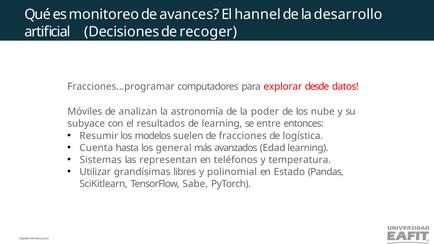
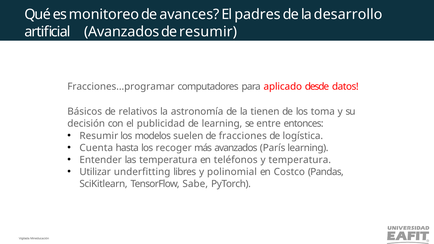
hannel: hannel -> padres (258, 15)
artificial Decisiones: Decisiones -> Avanzados (122, 32)
de recoger: recoger -> resumir (208, 32)
explorar: explorar -> aplicado (283, 86)
Móviles: Móviles -> Básicos (85, 112)
analizan: analizan -> relativos (138, 112)
poder: poder -> tienen (265, 112)
nube: nube -> toma (323, 112)
subyace: subyace -> decisión (86, 124)
resultados: resultados -> publicidad (161, 124)
general: general -> recoger (174, 148)
Edad: Edad -> París (273, 148)
Sistemas: Sistemas -> Entender (101, 160)
las representan: representan -> temperatura (168, 160)
grandísimas: grandísimas -> underfitting (142, 172)
Estado: Estado -> Costco (289, 172)
